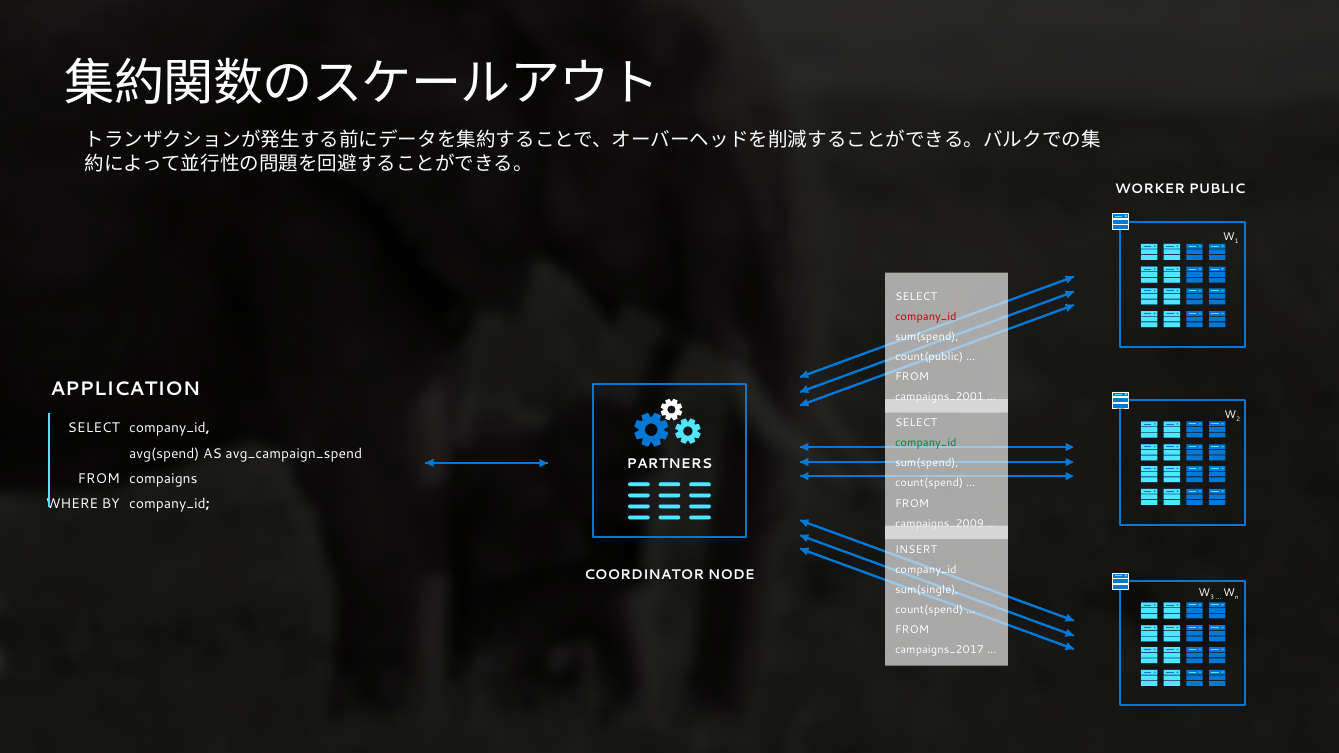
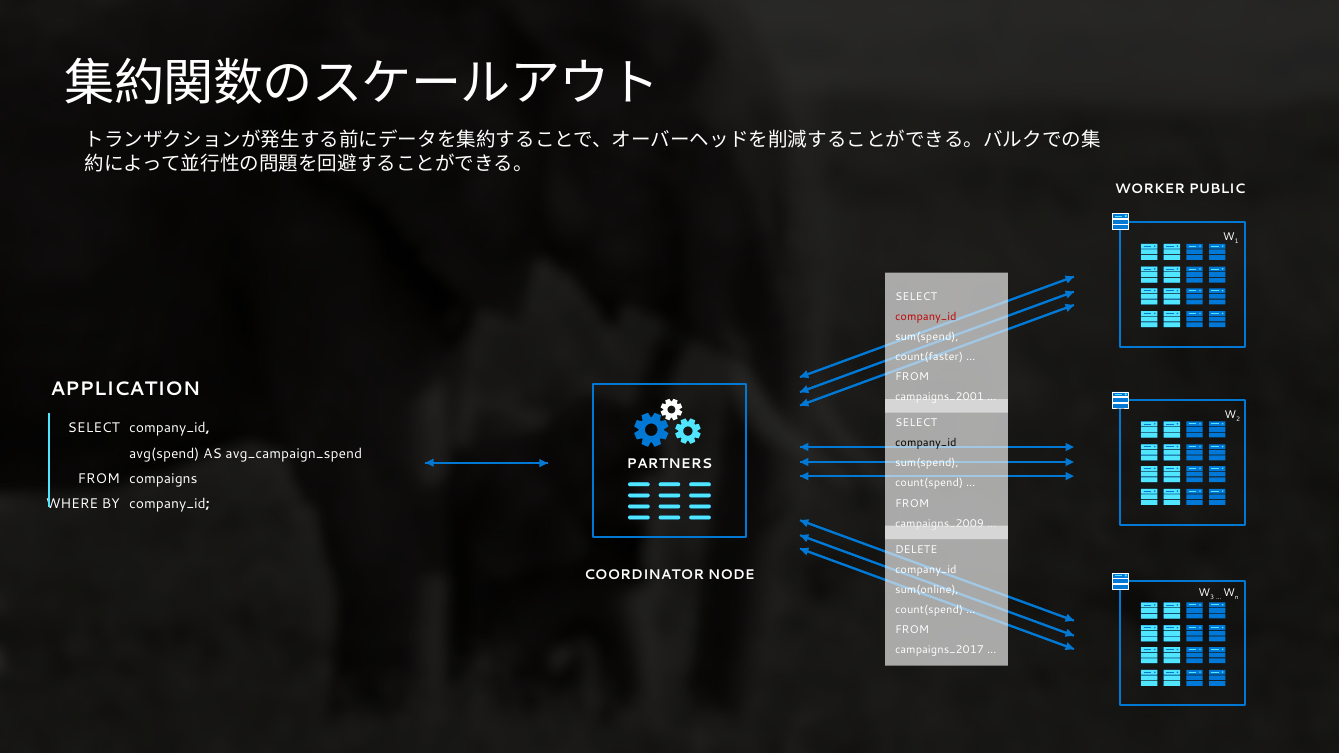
count(public: count(public -> count(faster (929, 357)
company_id colour: green -> black (926, 443)
INSERT: INSERT -> DELETE (916, 550)
sum(single: sum(single -> sum(online (927, 590)
